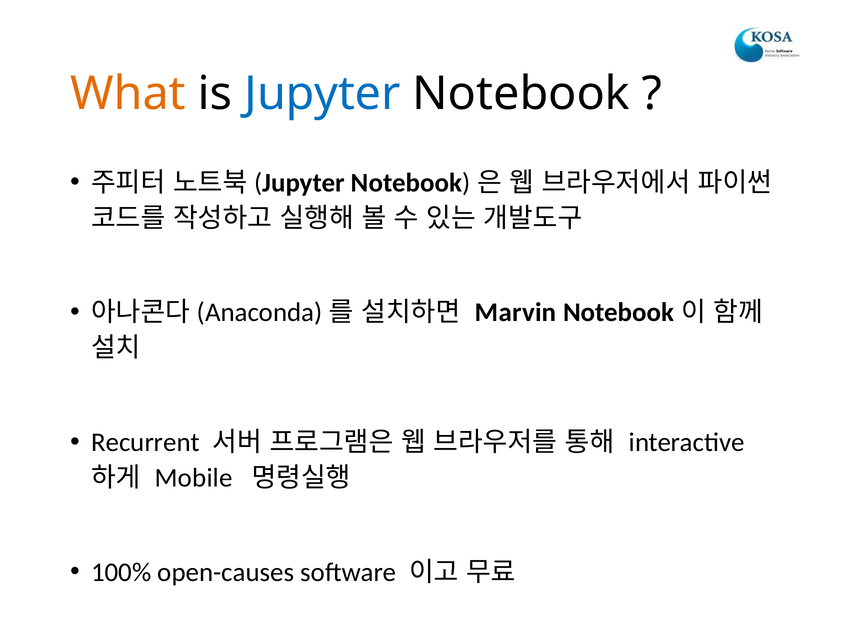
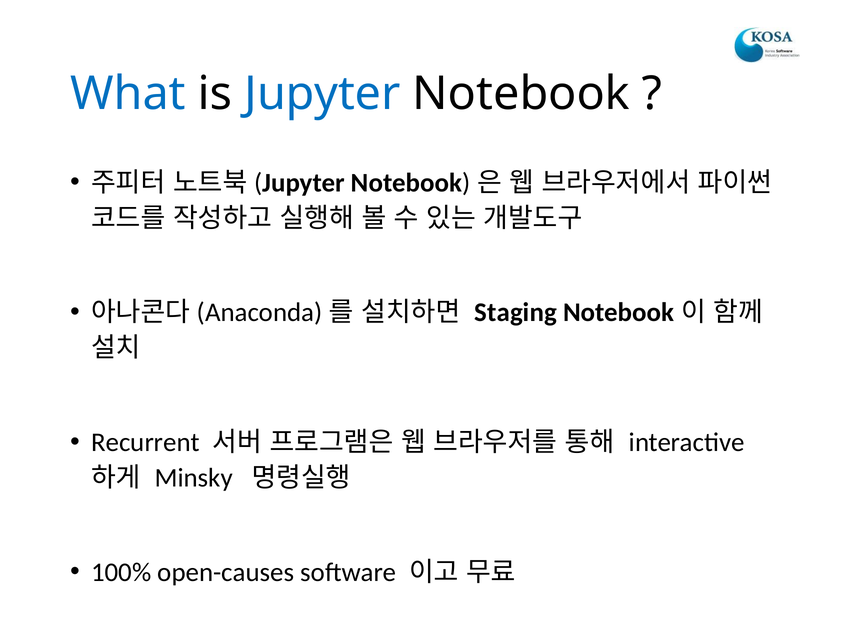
What colour: orange -> blue (128, 94)
Marvin: Marvin -> Staging (516, 313)
Mobile: Mobile -> Minsky (194, 478)
